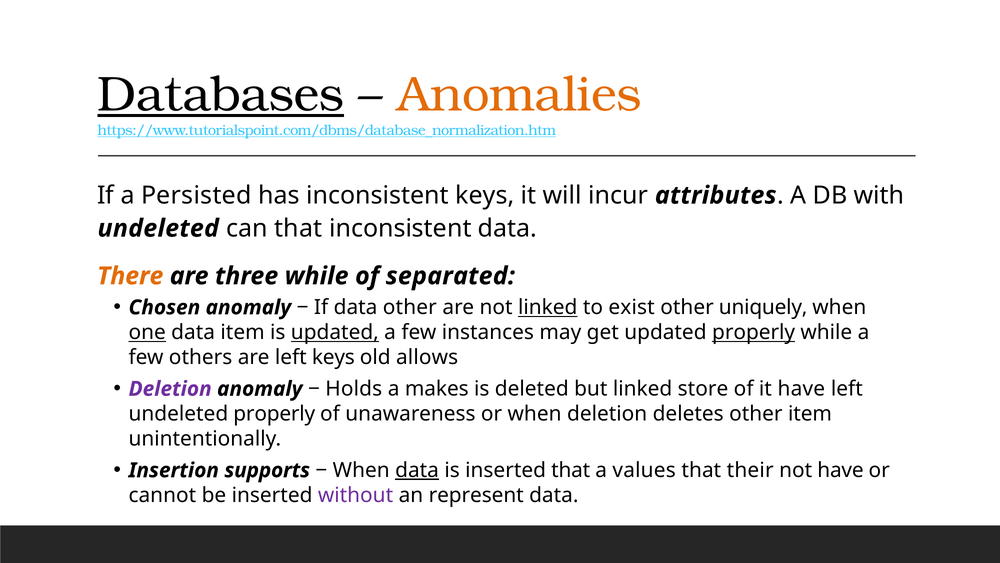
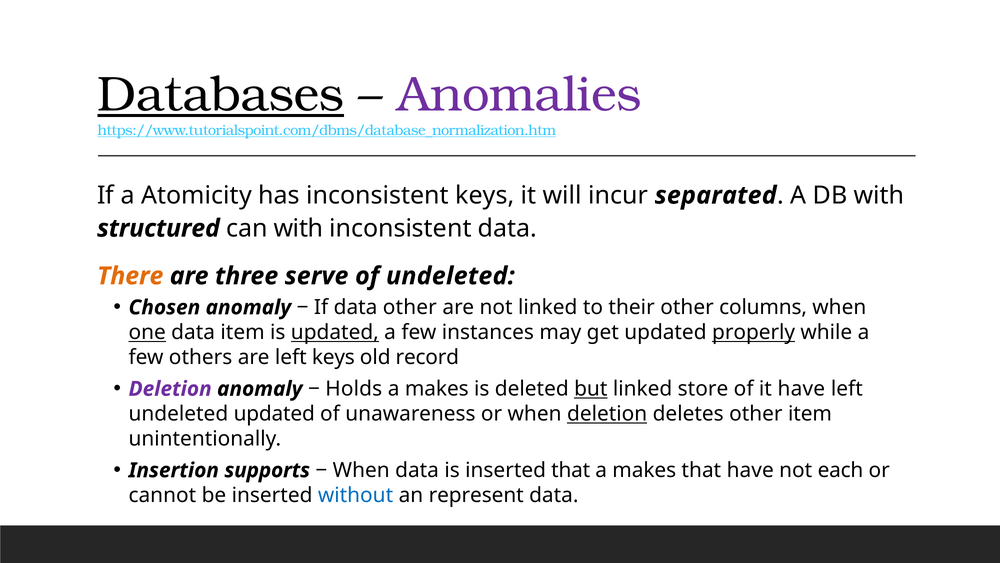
Anomalies colour: orange -> purple (520, 94)
Persisted: Persisted -> Atomicity (196, 195)
attributes: attributes -> separated (716, 195)
undeleted: undeleted -> structured (158, 228)
can that: that -> with (298, 228)
three while: while -> serve (317, 276)
of separated: separated -> undeleted (450, 276)
linked underline: present -> none (548, 307)
exist: exist -> their (632, 307)
uniquely: uniquely -> columns (763, 307)
allows: allows -> record (427, 357)
but underline: none -> present (591, 389)
undeleted properly: properly -> updated (274, 414)
deletion underline: none -> present (607, 414)
data underline: present -> none (417, 470)
values: values -> makes (644, 470)
that their: their -> have (750, 470)
not have: have -> each (840, 470)
without colour: purple -> blue (356, 495)
